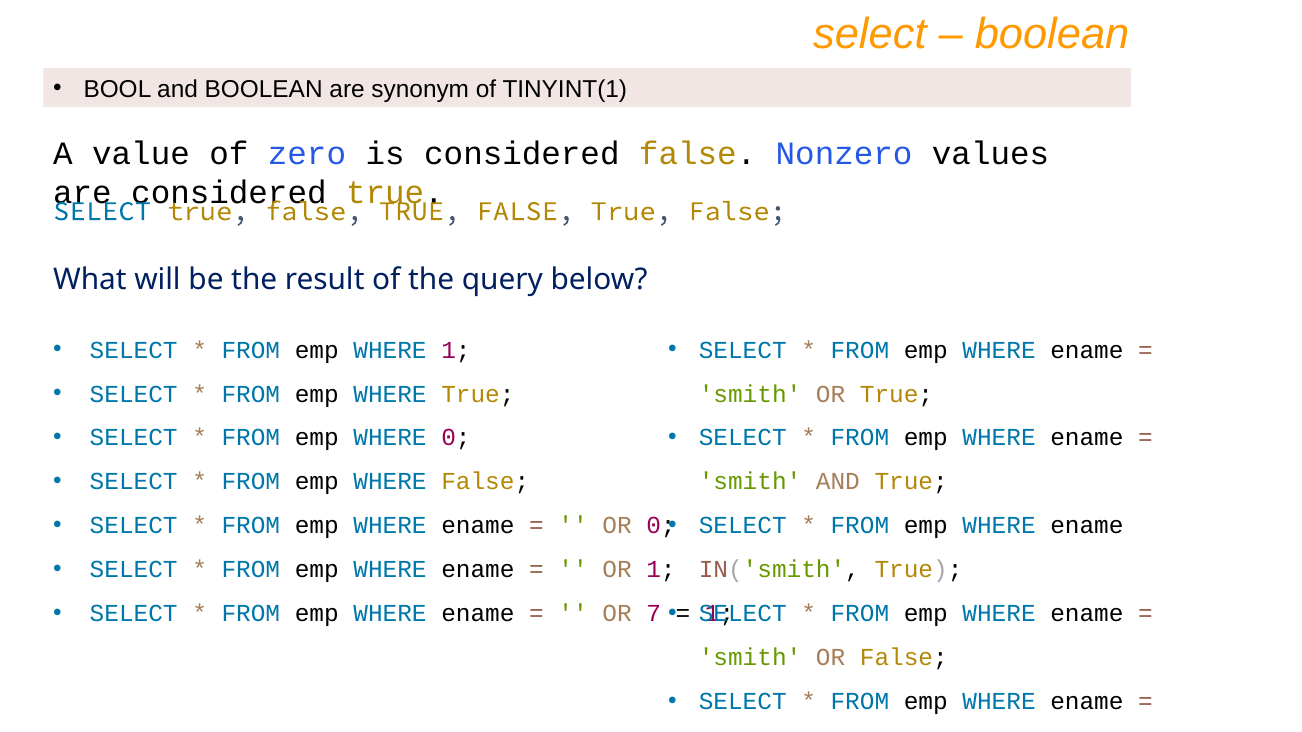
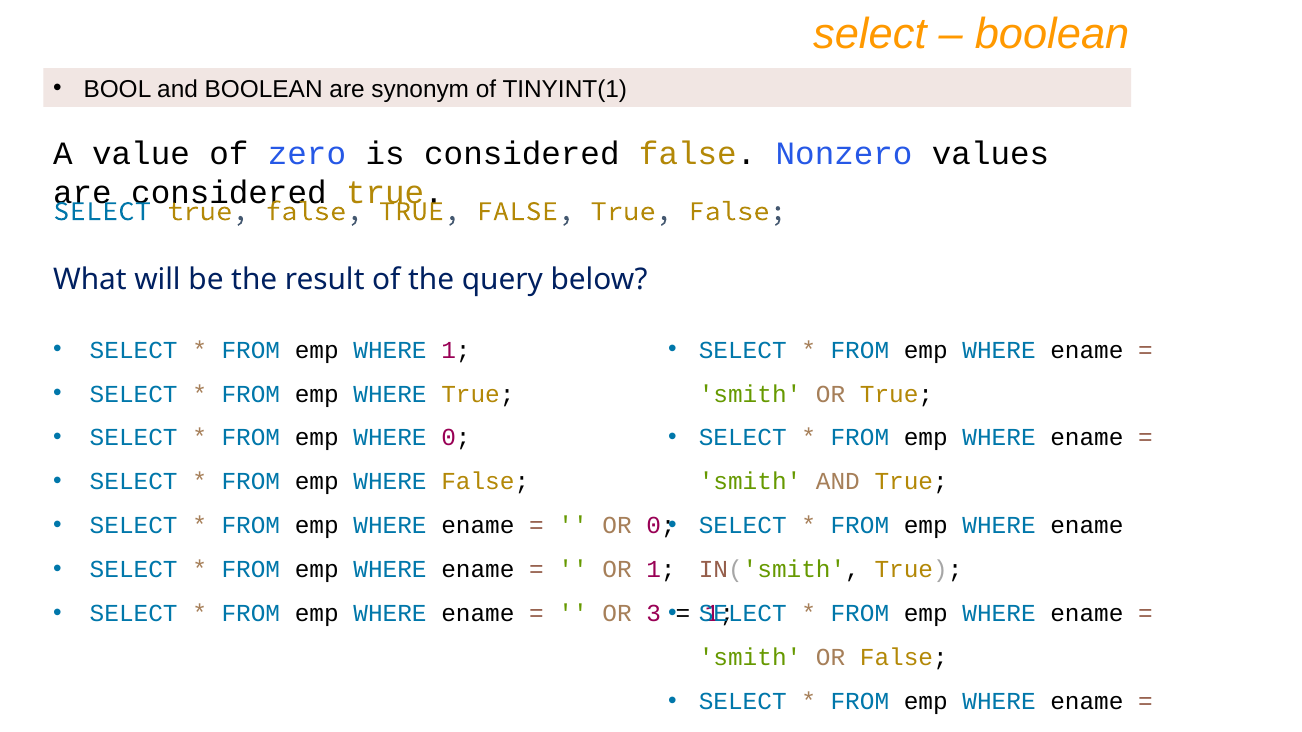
7: 7 -> 3 (654, 614)
